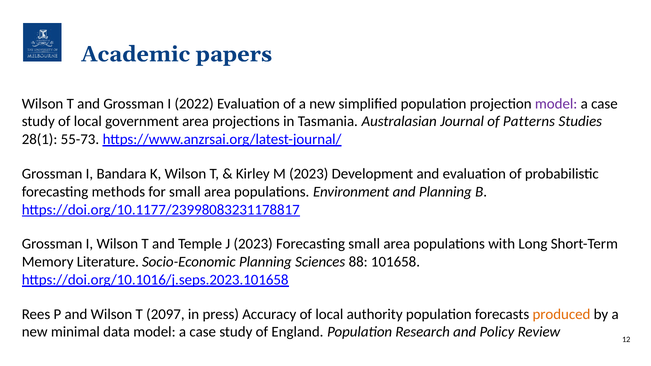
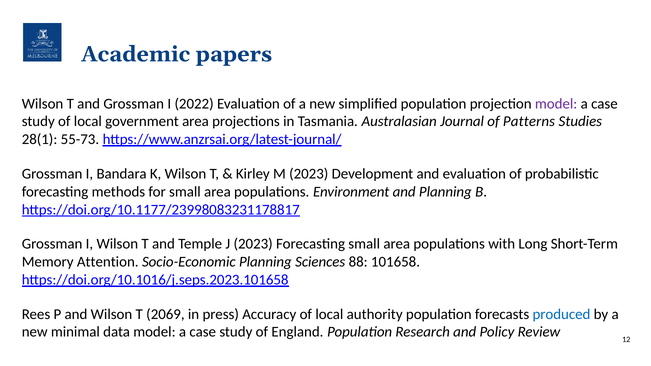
Literature: Literature -> Attention (108, 262)
2097: 2097 -> 2069 (165, 314)
produced colour: orange -> blue (561, 314)
